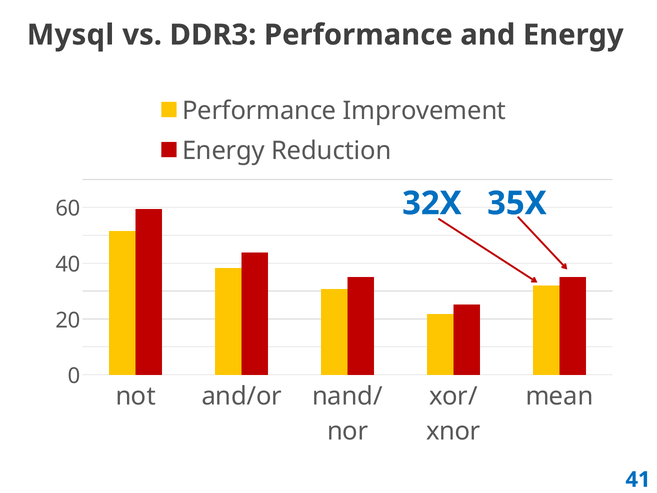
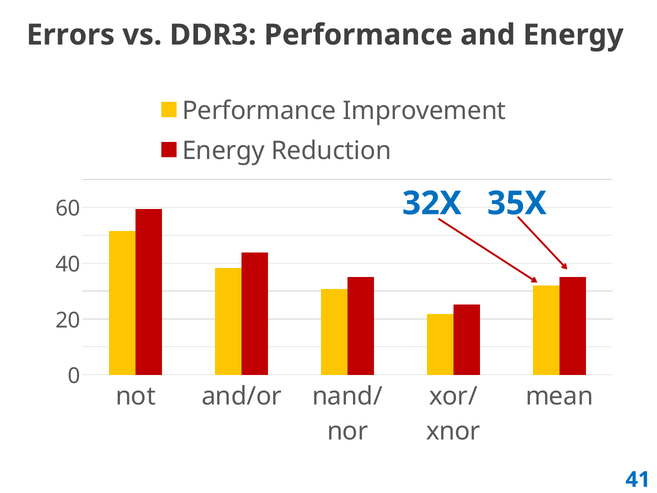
Mysql: Mysql -> Errors (71, 35)
